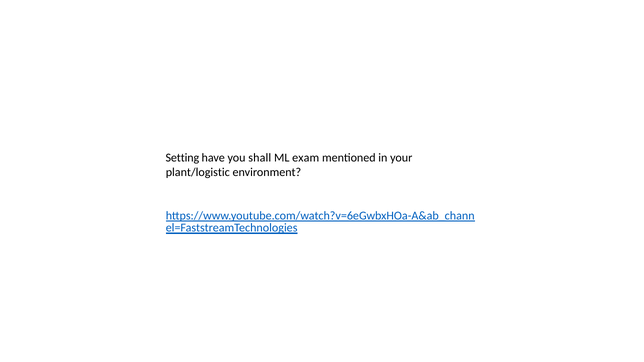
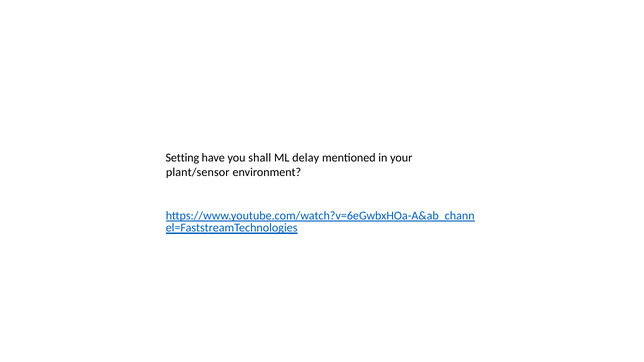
exam: exam -> delay (306, 158)
plant/logistic: plant/logistic -> plant/sensor (198, 172)
